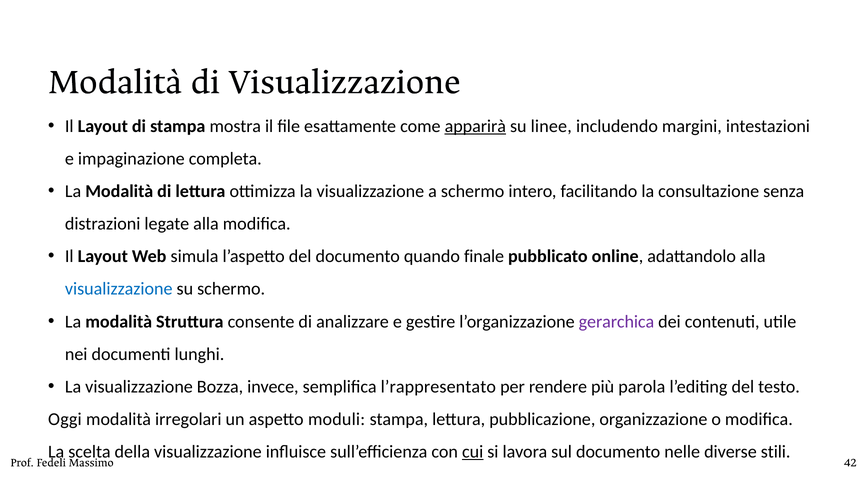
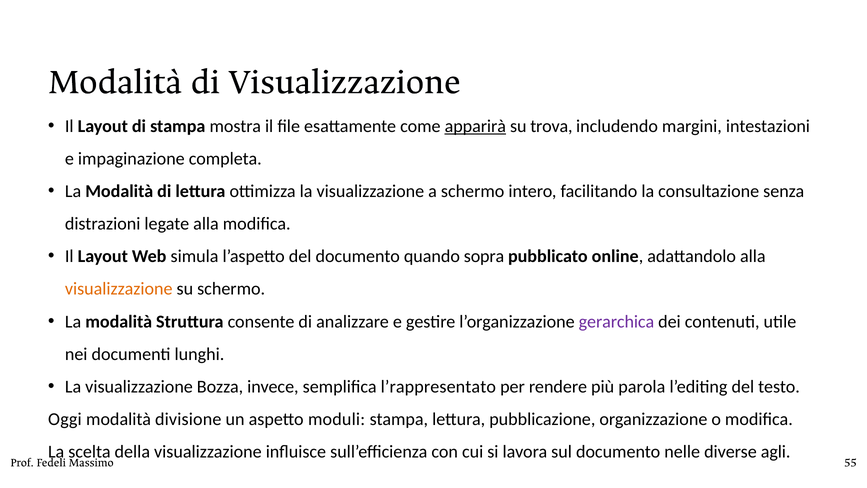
linee: linee -> trova (551, 126)
finale: finale -> sopra (484, 256)
visualizzazione colour: blue -> orange (119, 289)
irregolari: irregolari -> divisione (188, 419)
cui underline: present -> none (473, 451)
stili: stili -> agli (776, 451)
42: 42 -> 55 (850, 462)
